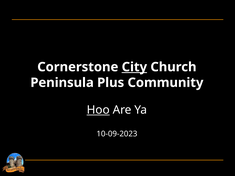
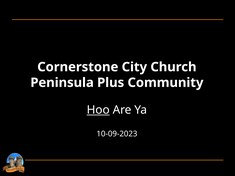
City underline: present -> none (134, 67)
